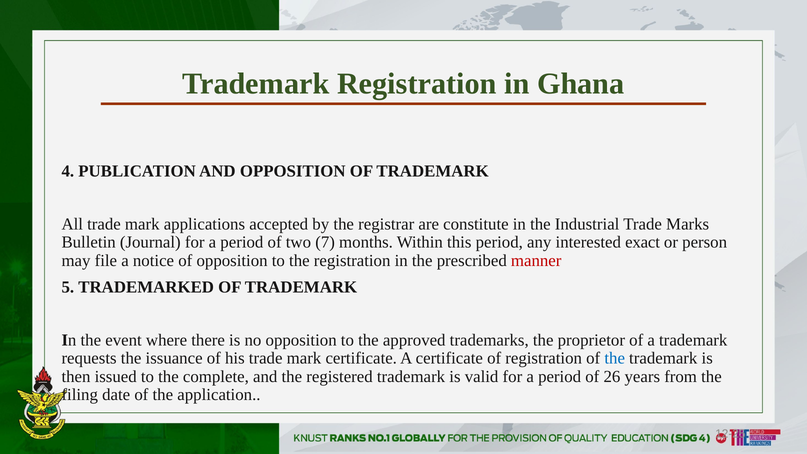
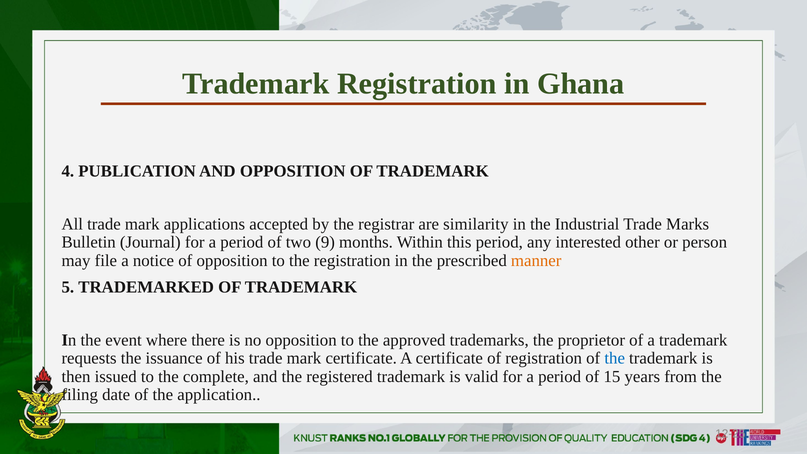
constitute: constitute -> similarity (476, 224)
7: 7 -> 9 (325, 242)
exact: exact -> other (642, 242)
manner colour: red -> orange (536, 261)
26: 26 -> 15 (612, 377)
